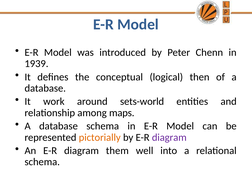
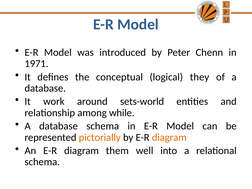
1939: 1939 -> 1971 (37, 64)
then: then -> they (200, 77)
maps: maps -> while (122, 113)
diagram colour: purple -> orange (169, 137)
